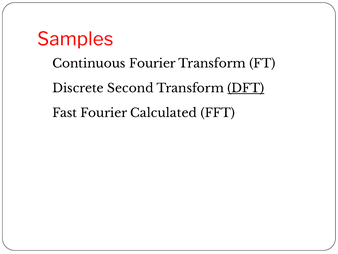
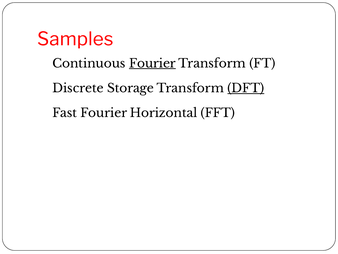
Fourier underline: none -> present (152, 63)
Second: Second -> Storage (131, 88)
Calculated: Calculated -> Horizontal (164, 113)
